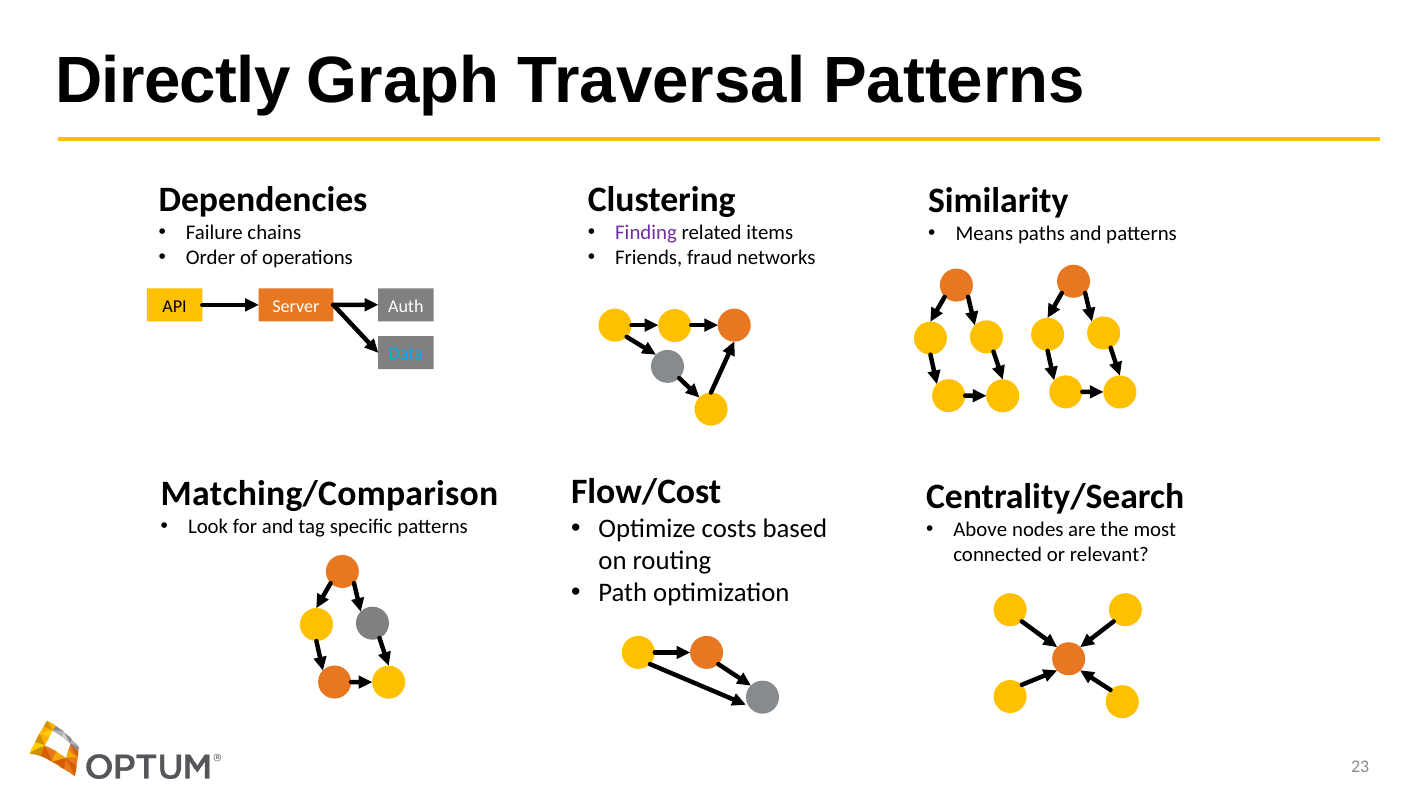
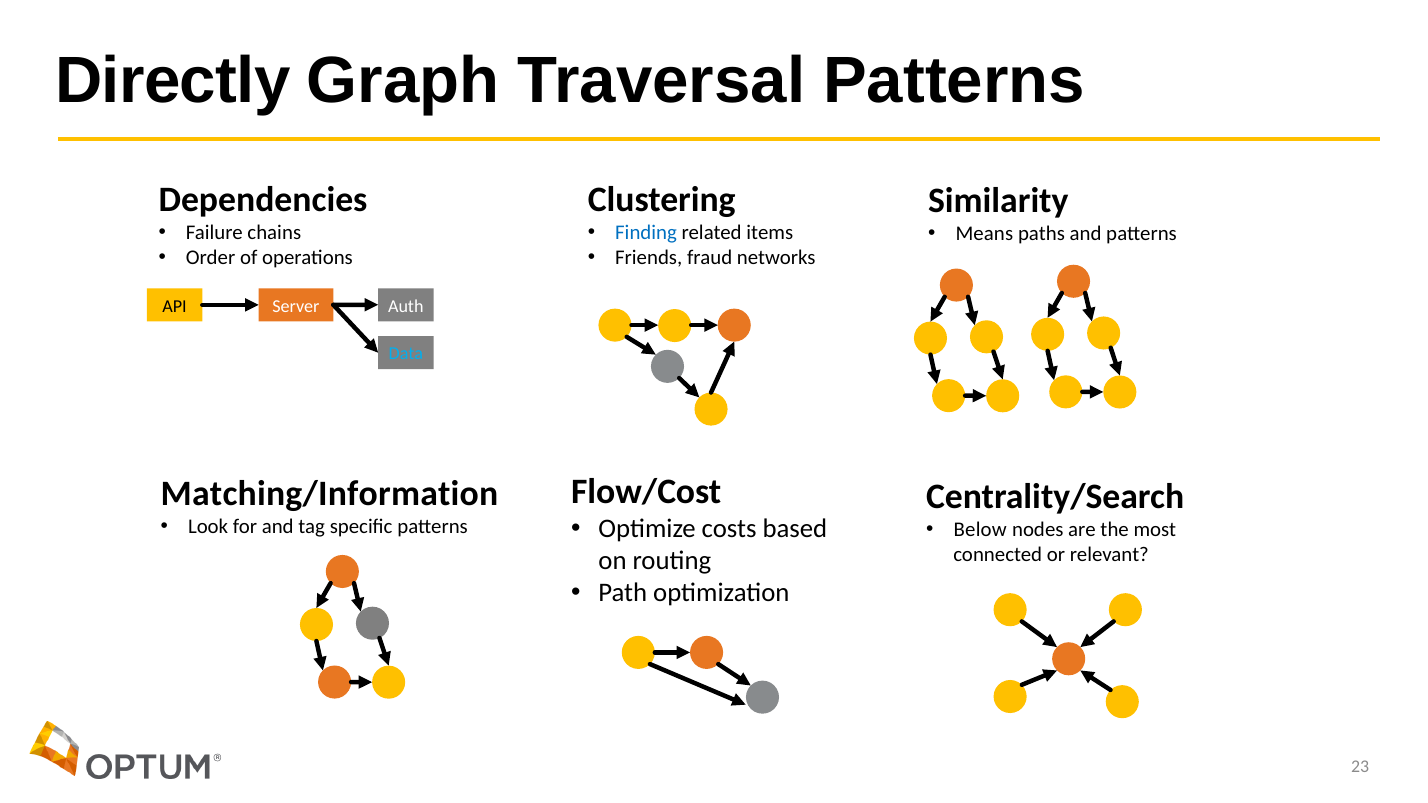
Finding colour: purple -> blue (646, 233)
Matching/Comparison: Matching/Comparison -> Matching/Information (329, 494)
Above: Above -> Below (980, 530)
